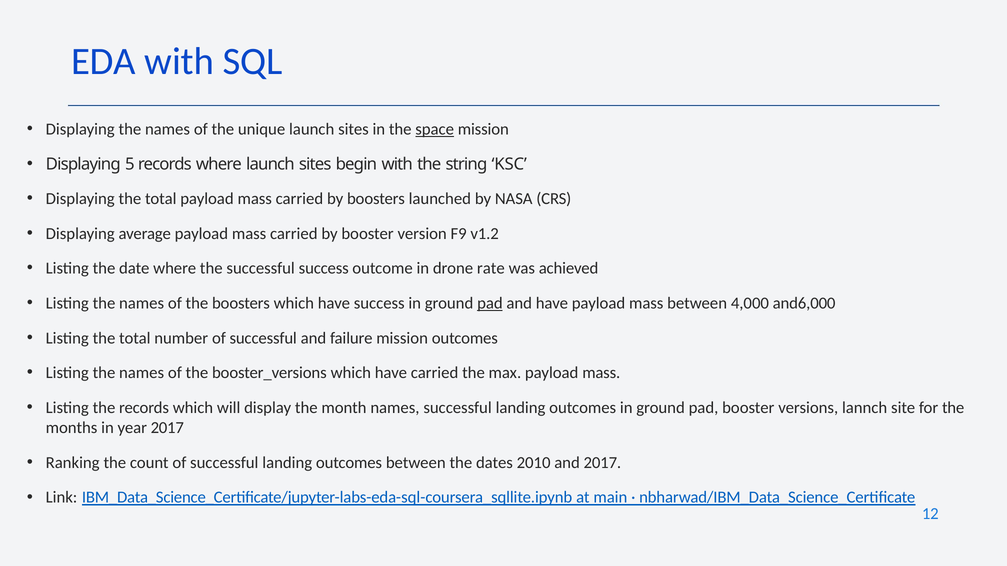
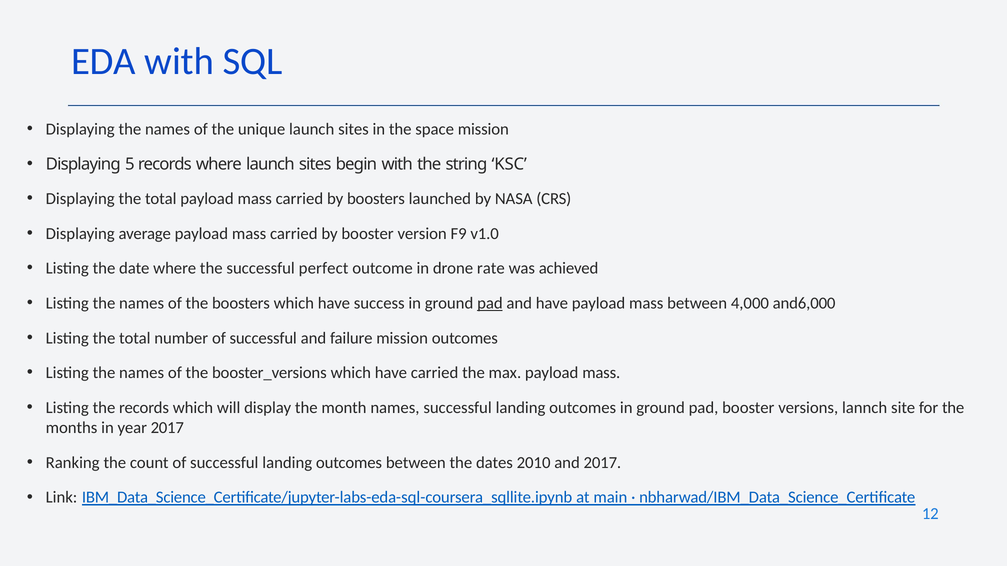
space underline: present -> none (435, 129)
v1.2: v1.2 -> v1.0 (485, 234)
successful success: success -> perfect (324, 269)
